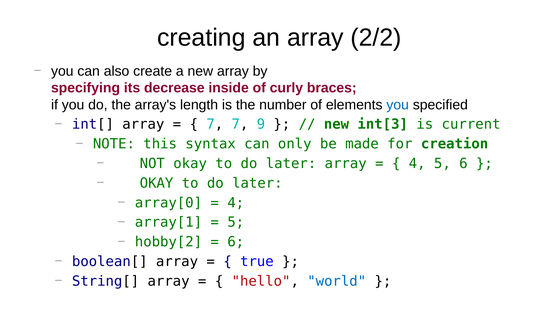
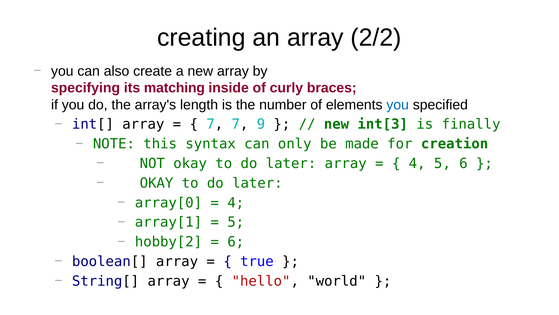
decrease: decrease -> matching (174, 88)
current: current -> finally (471, 124)
world colour: blue -> black (337, 281)
